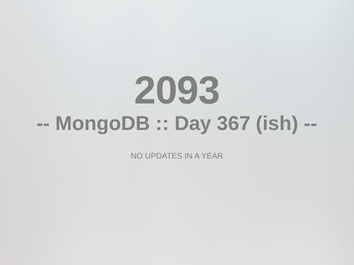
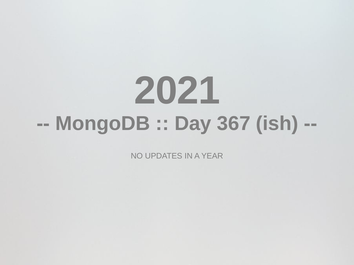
2093: 2093 -> 2021 (177, 91)
